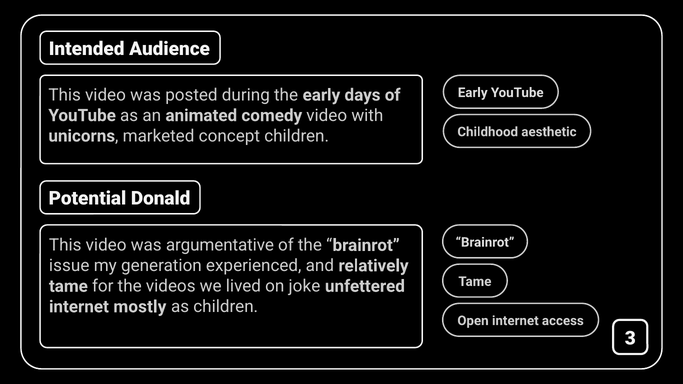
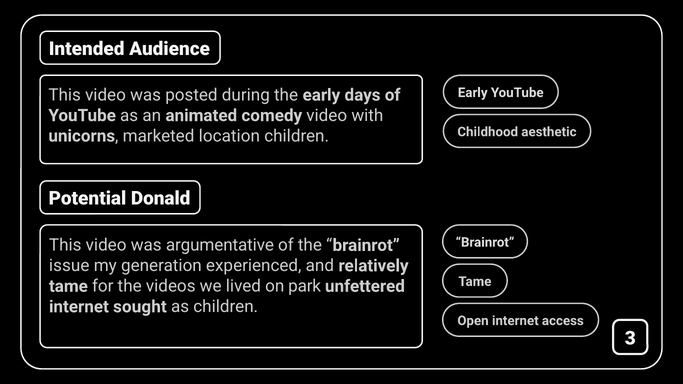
concept: concept -> location (229, 136)
joke: joke -> park (305, 286)
mostly: mostly -> sought (140, 307)
